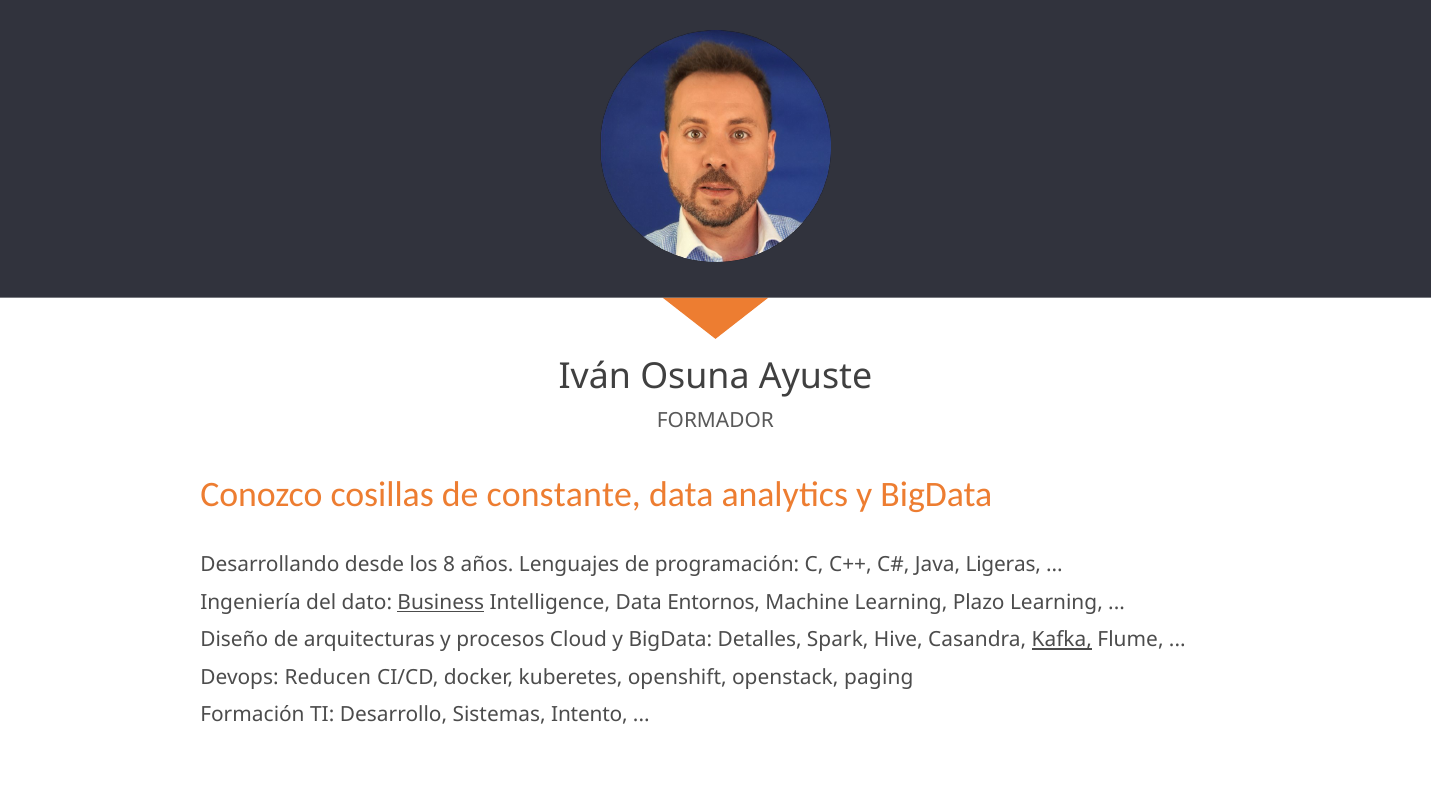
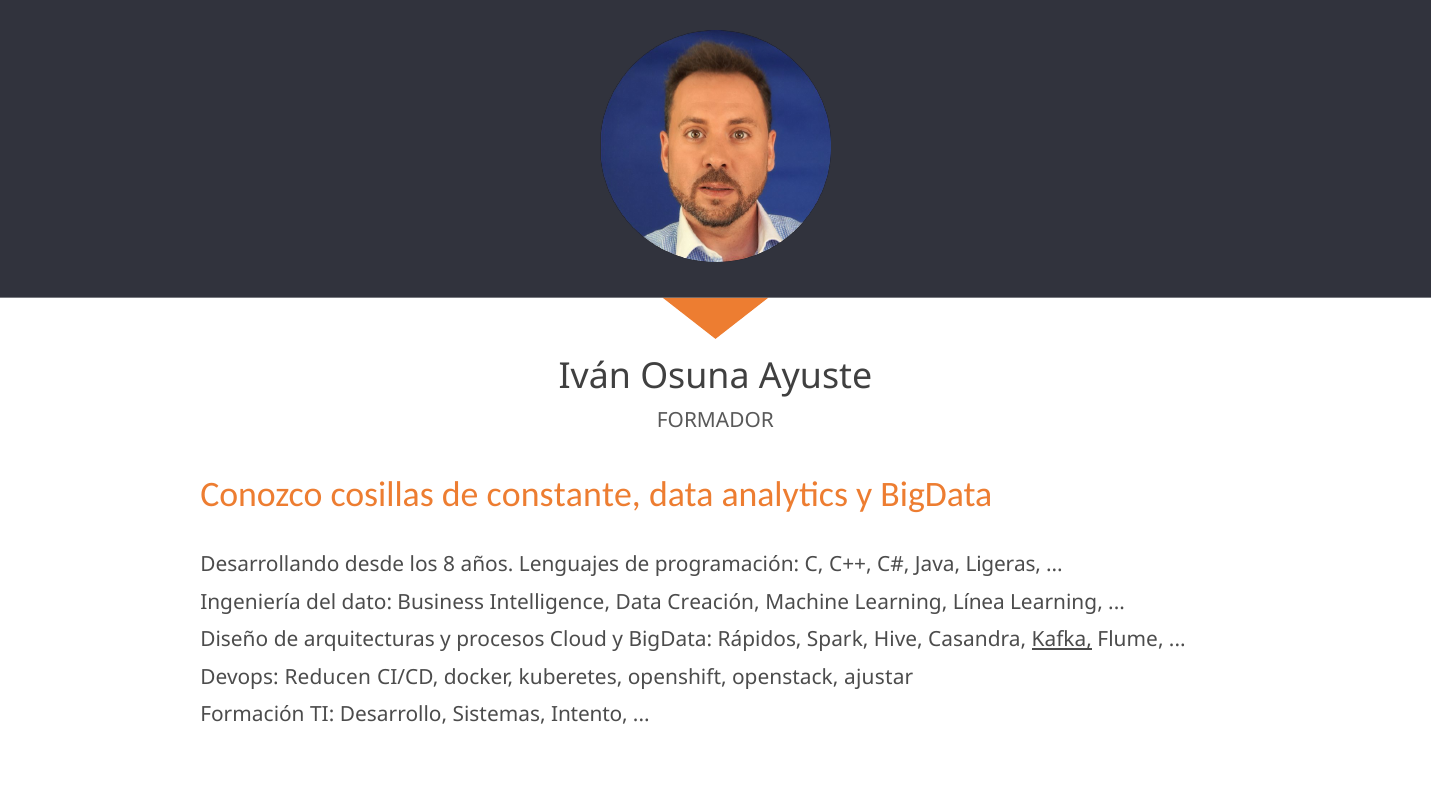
Business underline: present -> none (441, 602)
Entornos: Entornos -> Creación (714, 602)
Plazo: Plazo -> Línea (979, 602)
Detalles: Detalles -> Rápidos (760, 640)
paging: paging -> ajustar (879, 677)
